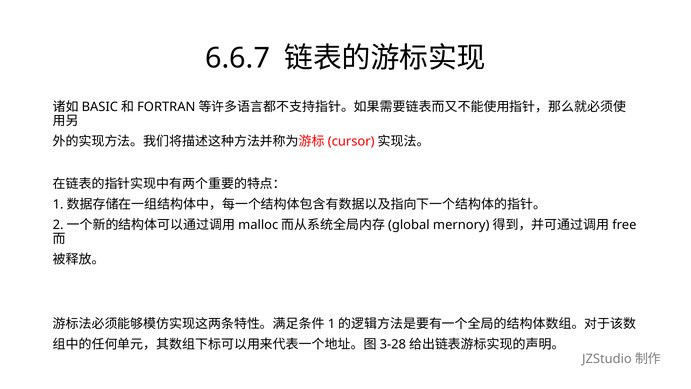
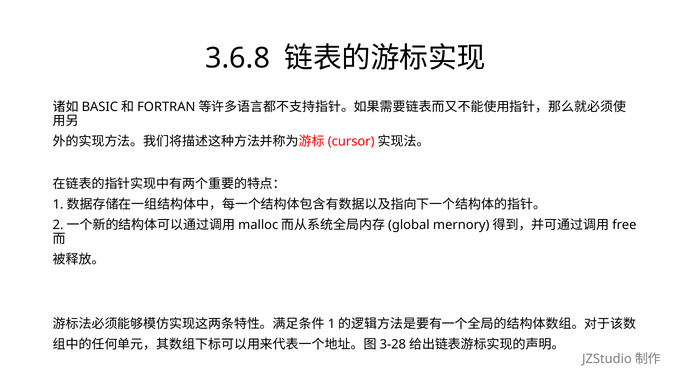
6.6.7: 6.6.7 -> 3.6.8 (238, 58)
